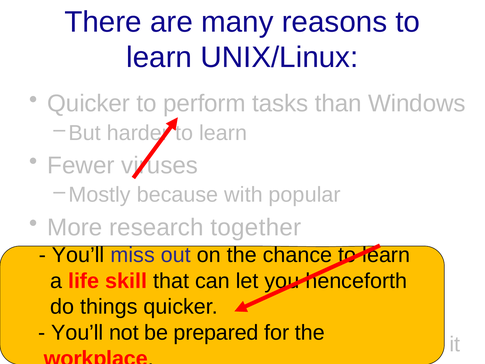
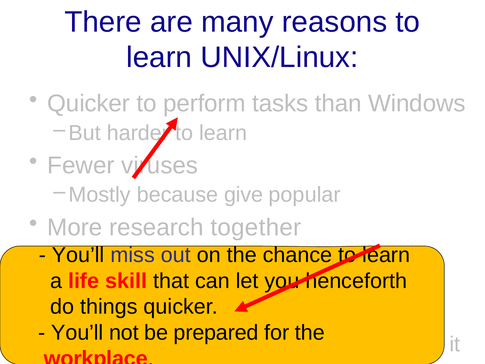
with: with -> give (244, 195)
